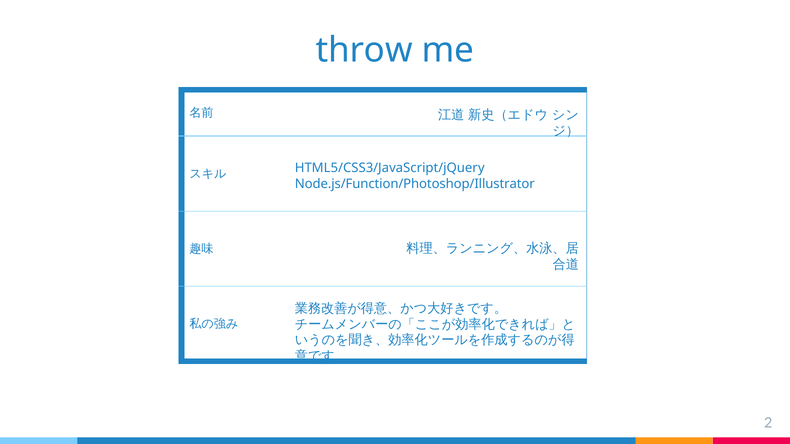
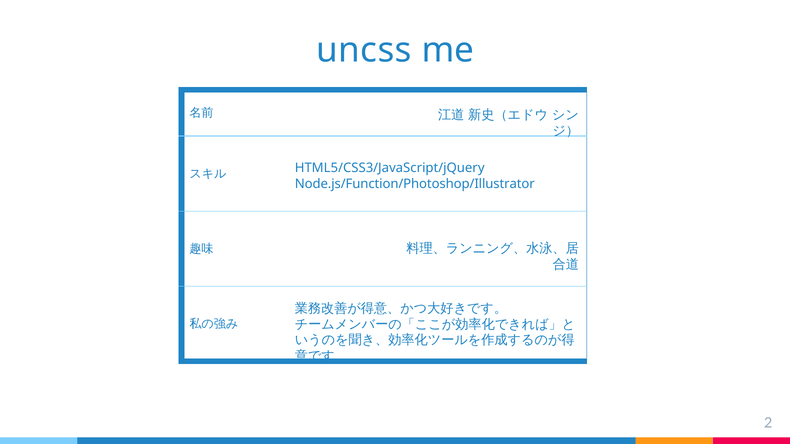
throw: throw -> uncss (364, 50)
